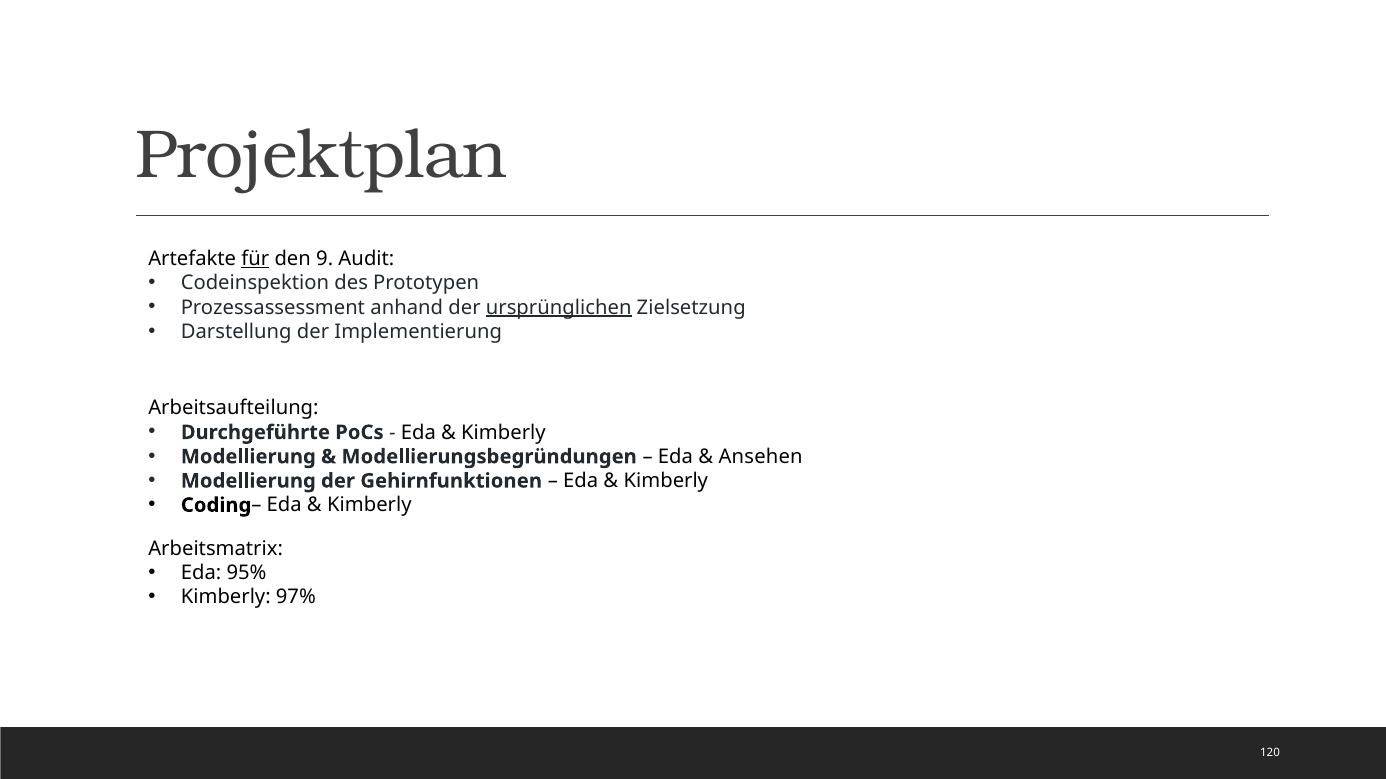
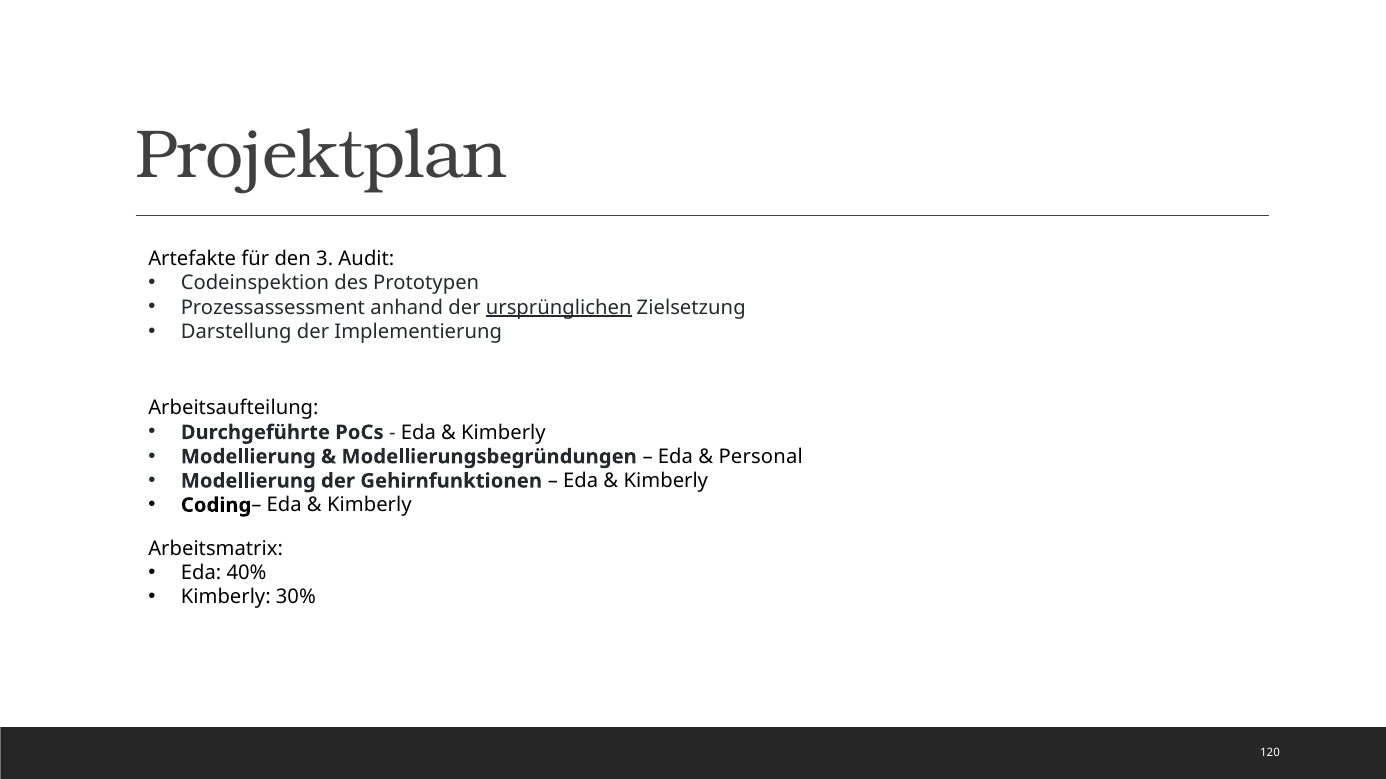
für underline: present -> none (255, 259)
9: 9 -> 3 (325, 259)
Ansehen: Ansehen -> Personal (761, 457)
95%: 95% -> 40% (247, 573)
97%: 97% -> 30% (296, 598)
